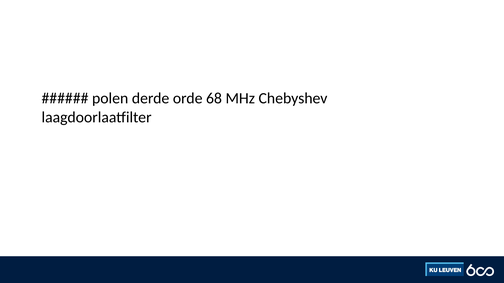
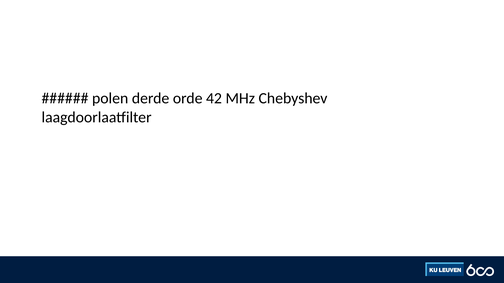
68: 68 -> 42 (214, 99)
